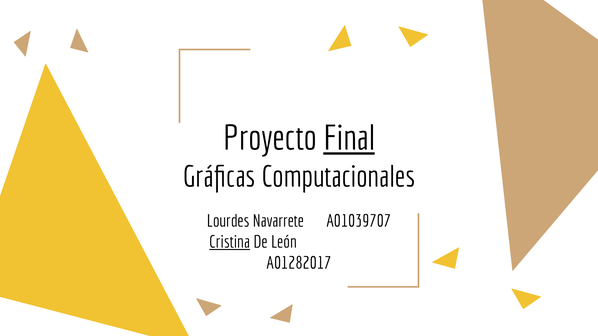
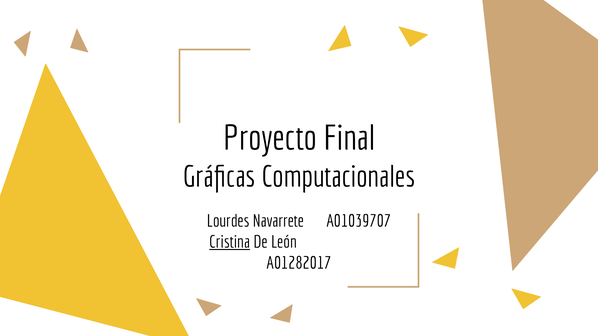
Final underline: present -> none (349, 139)
